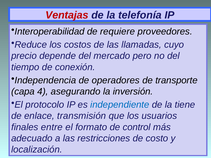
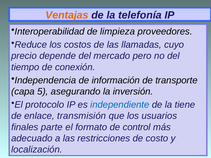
Ventajas colour: red -> orange (67, 15)
requiere: requiere -> limpieza (118, 32)
operadores: operadores -> información (116, 80)
4: 4 -> 5 (43, 92)
entre: entre -> parte (52, 127)
